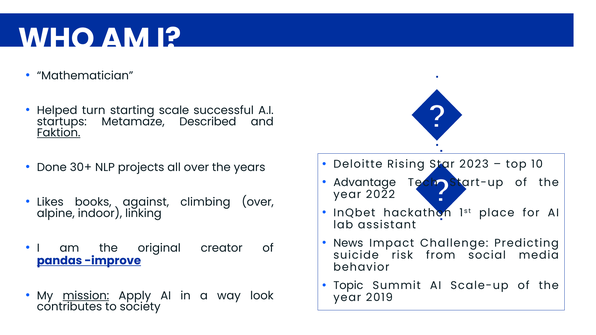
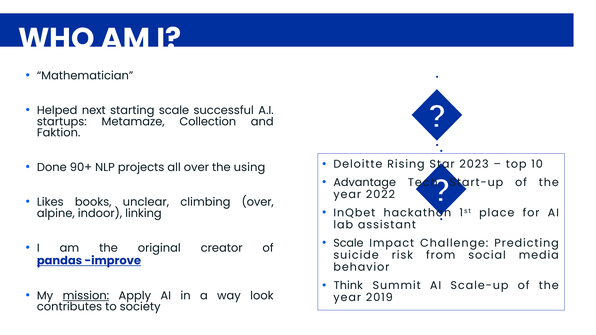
turn: turn -> next (94, 111)
Described: Described -> Collection (208, 122)
Faktion underline: present -> none (59, 133)
30+: 30+ -> 90+ (81, 168)
years: years -> using (249, 168)
against: against -> unclear (146, 202)
News: News -> Scale (348, 243)
Topic: Topic -> Think (348, 286)
